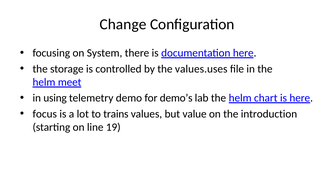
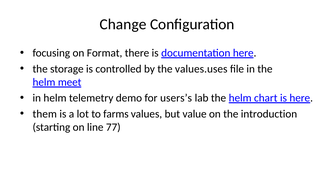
System: System -> Format (105, 53)
in using: using -> helm (55, 98)
demo’s: demo’s -> users’s (176, 98)
focus: focus -> them (45, 114)
trains: trains -> farms (116, 114)
19: 19 -> 77 (113, 127)
